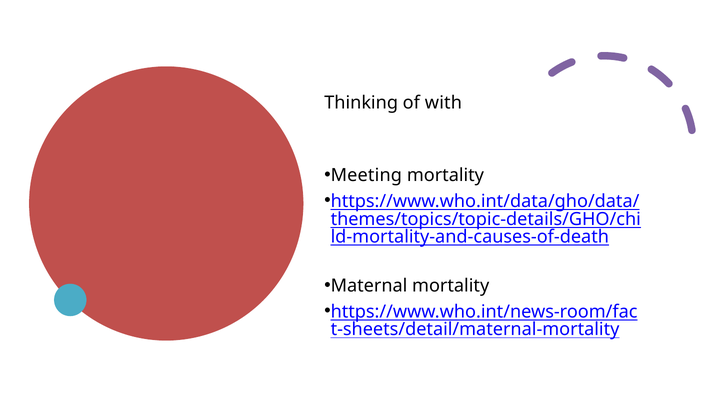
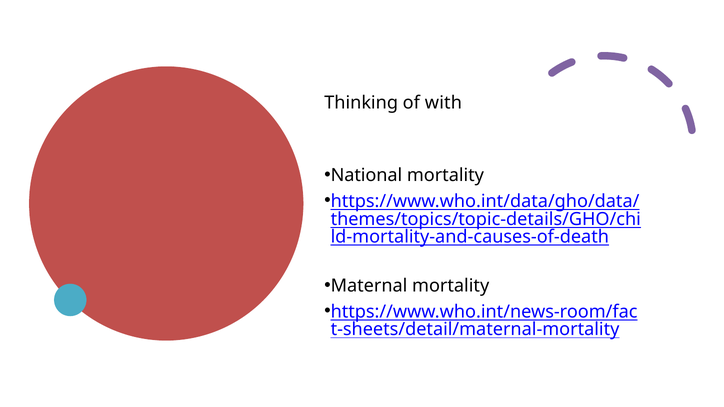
Meeting: Meeting -> National (366, 175)
